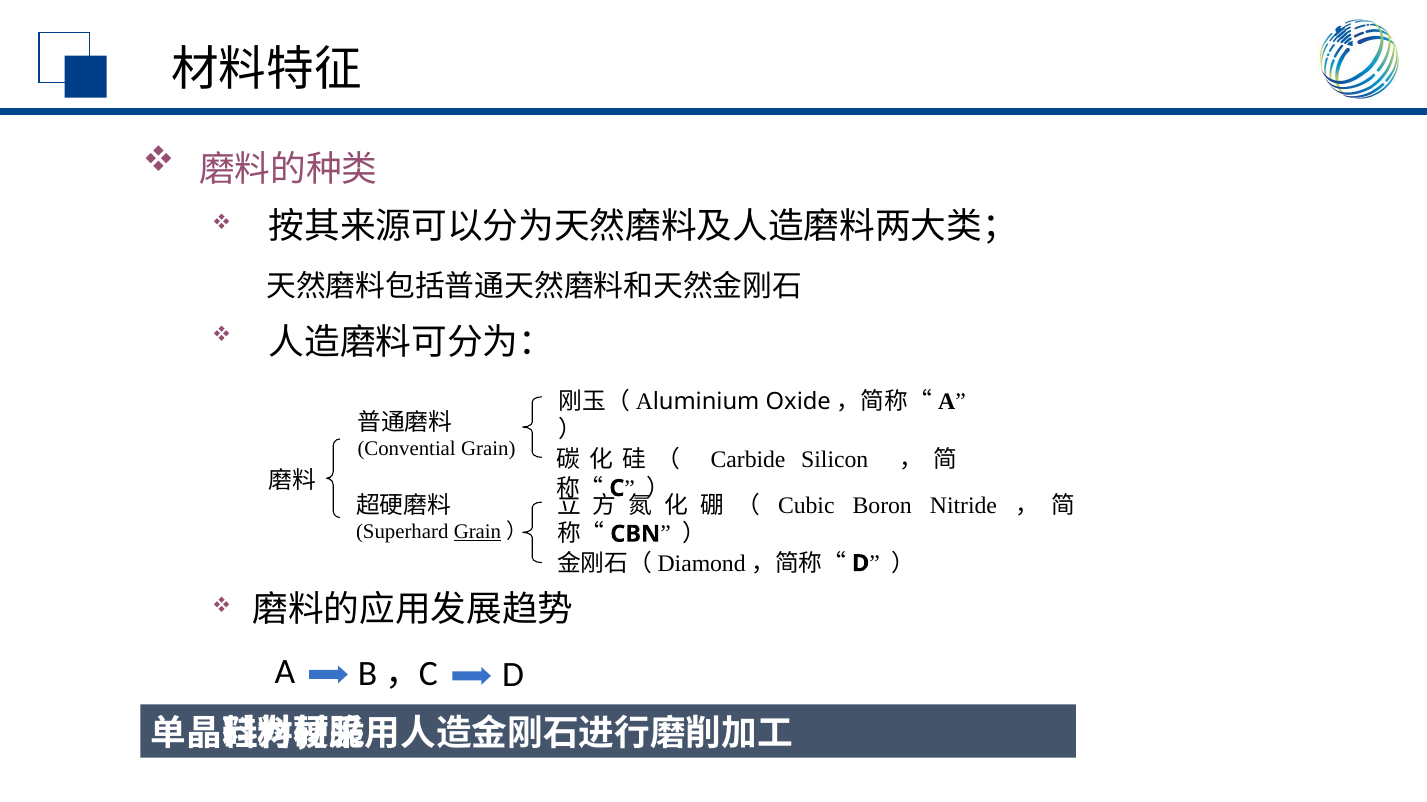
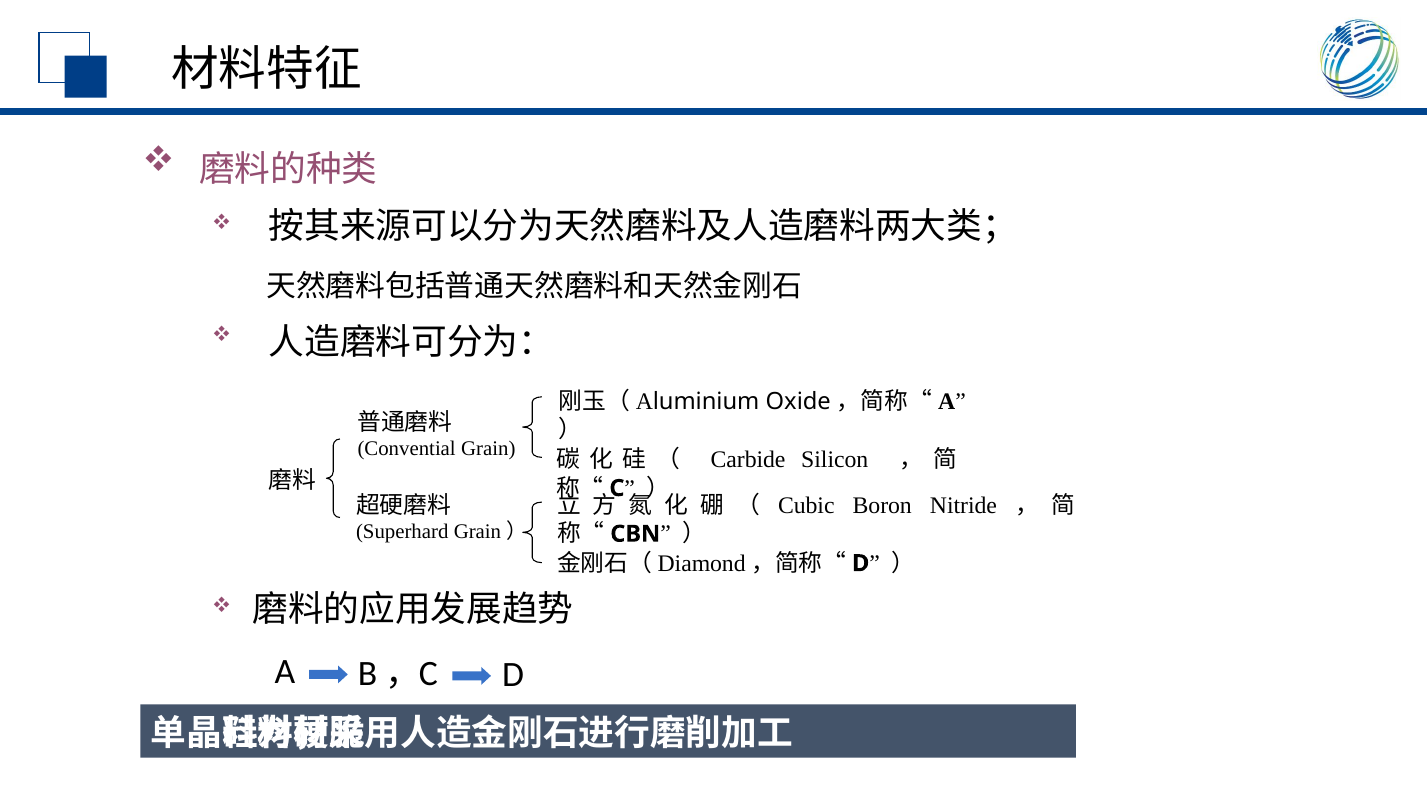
Grain underline: present -> none (477, 532)
